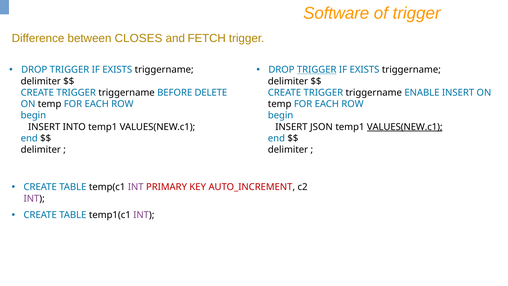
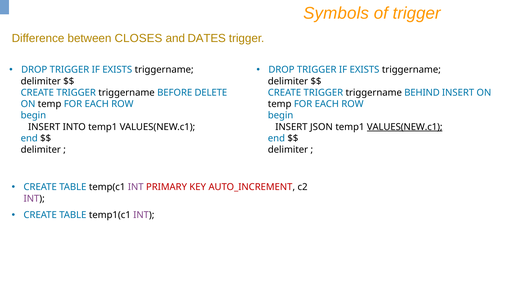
Software: Software -> Symbols (336, 13)
FETCH: FETCH -> DATES (207, 38)
TRIGGER underline: present -> none (317, 70)
ENABLE: ENABLE -> BEHIND (422, 93)
